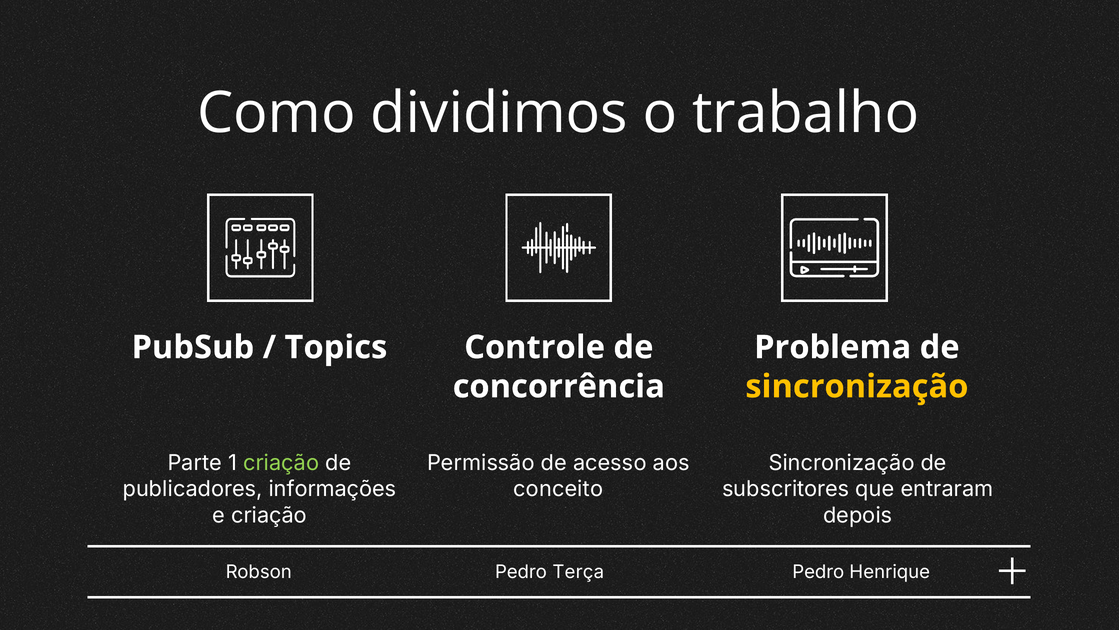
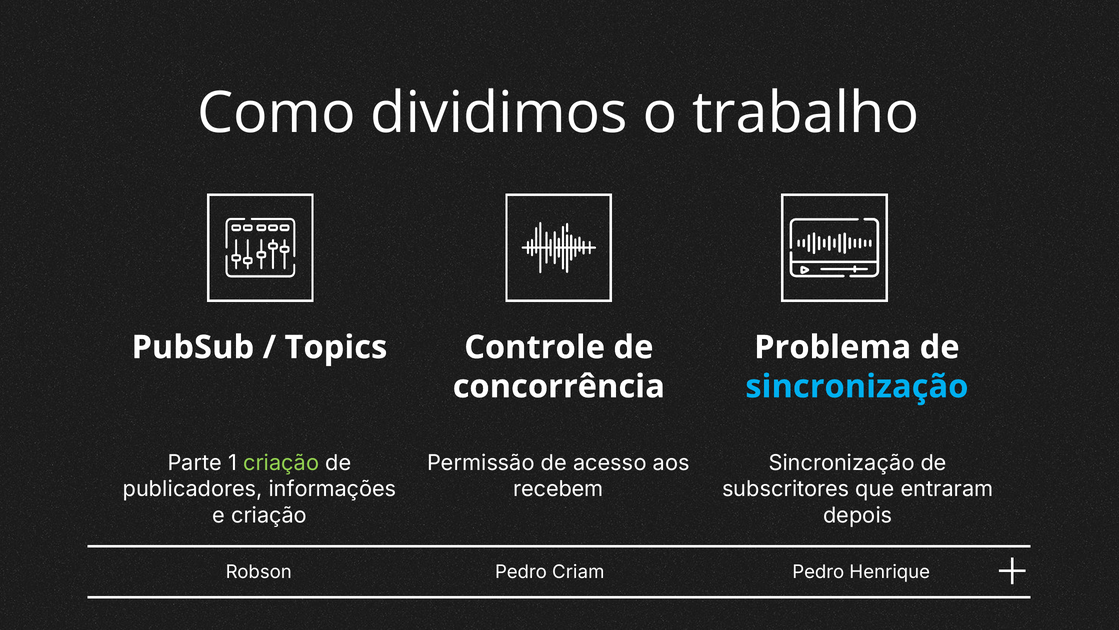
sincronização colour: yellow -> light blue (857, 386)
conceito: conceito -> recebem (558, 489)
Terça: Terça -> Criam (578, 572)
